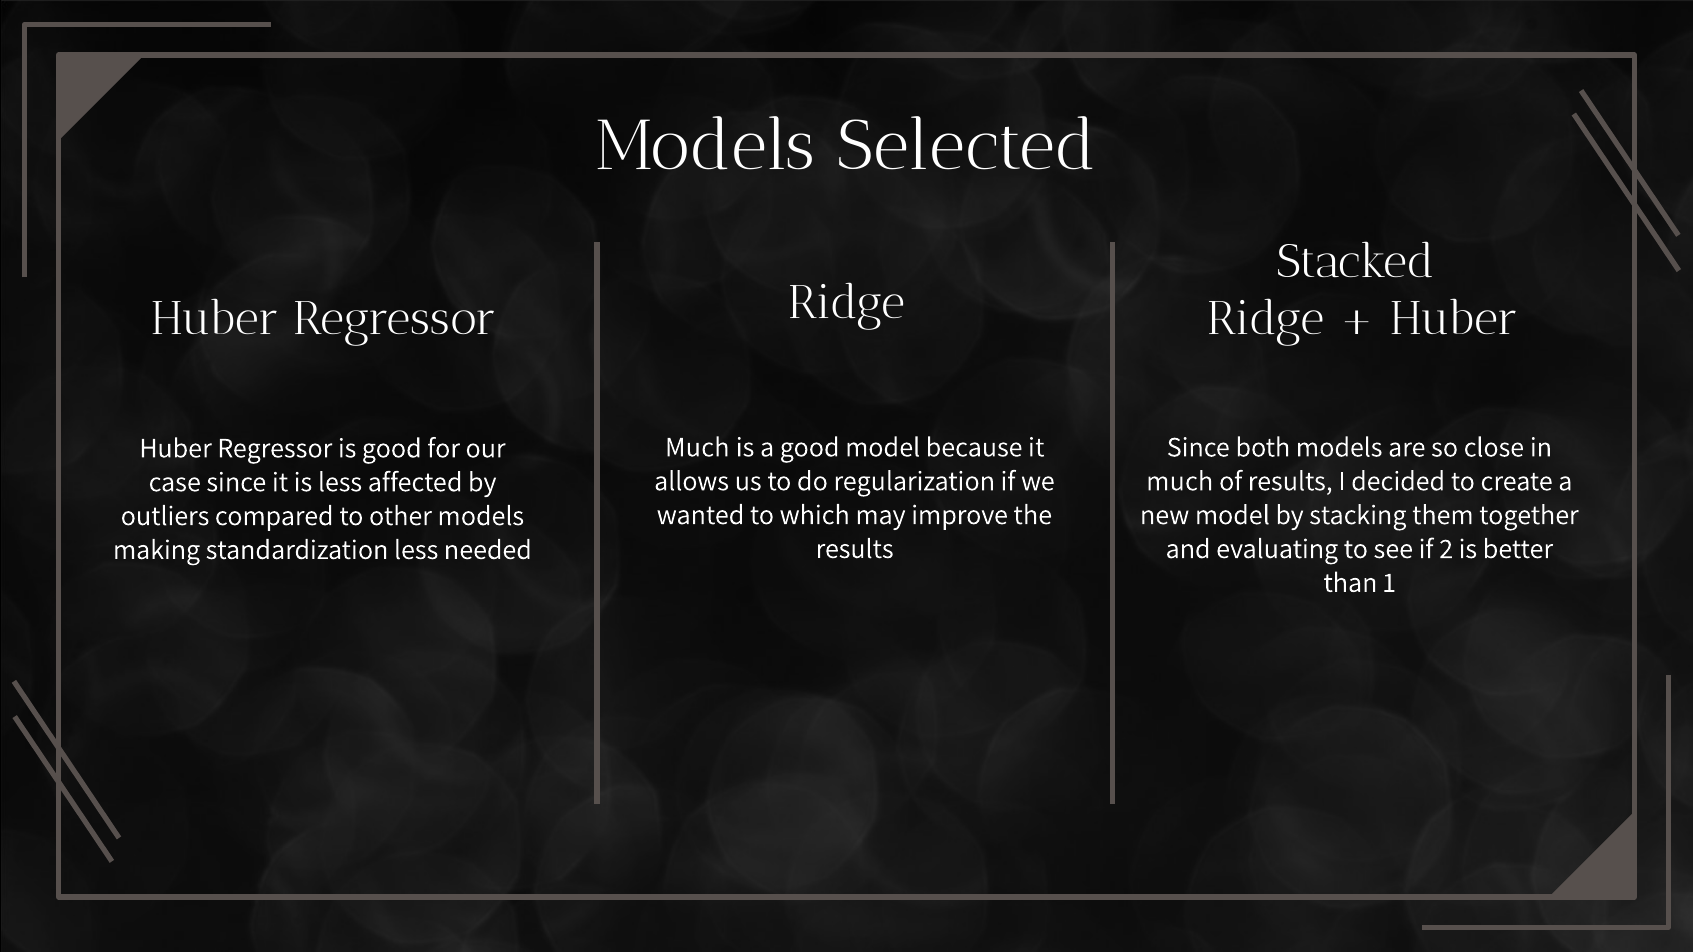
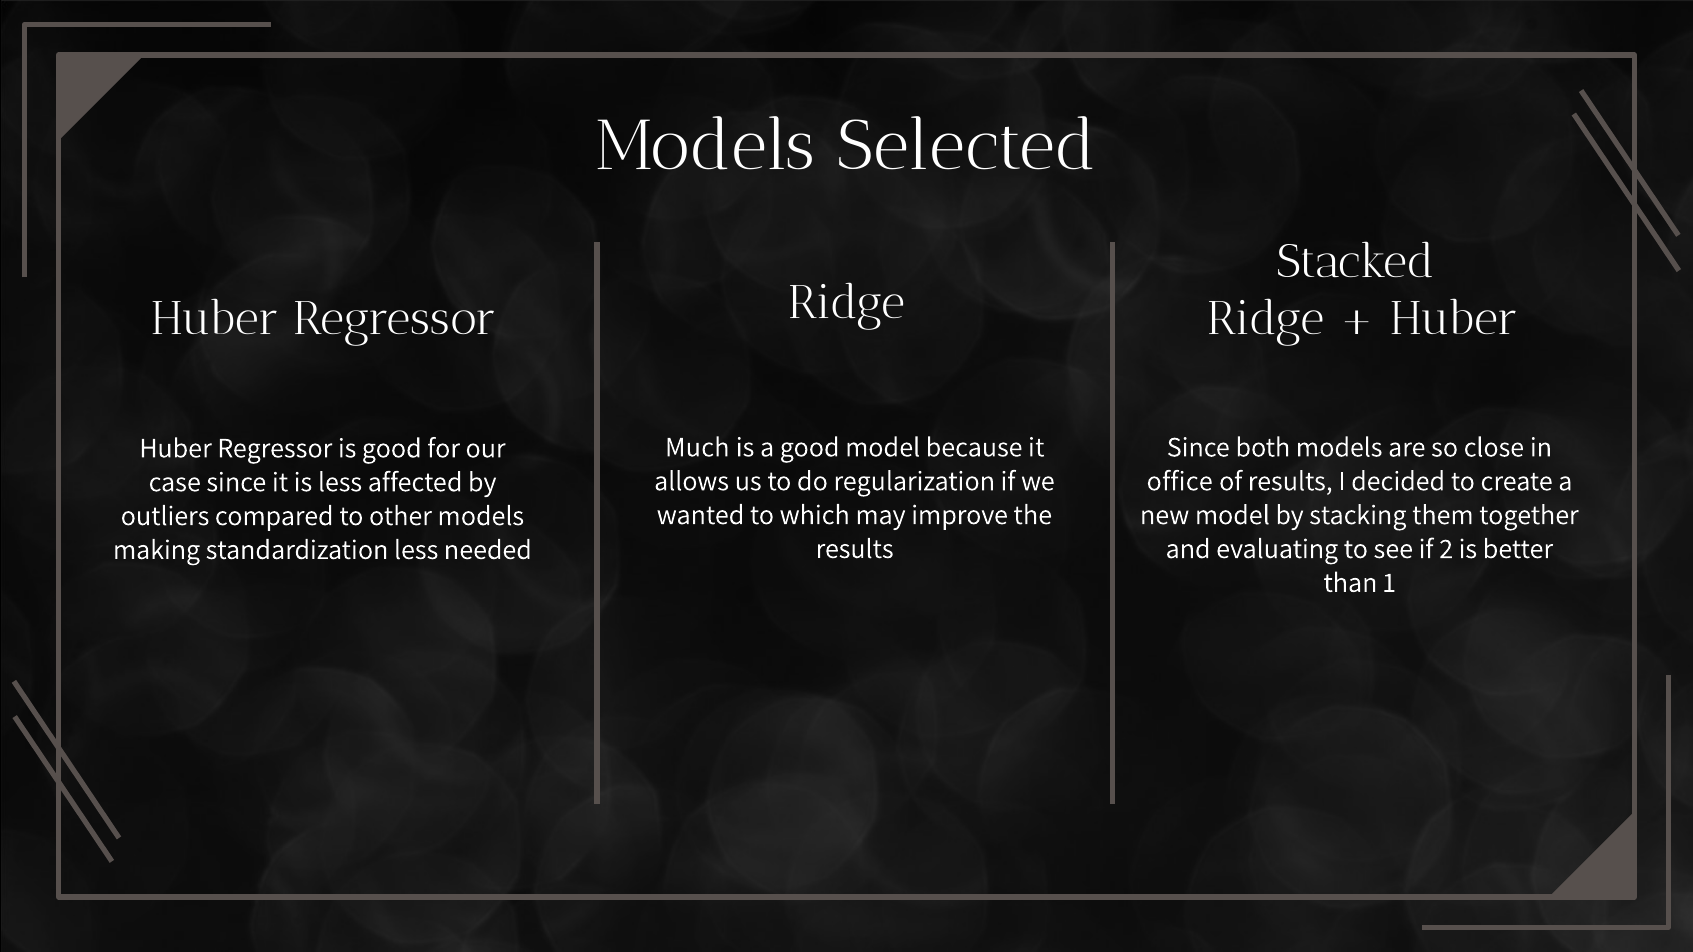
much: much -> office (1180, 481)
